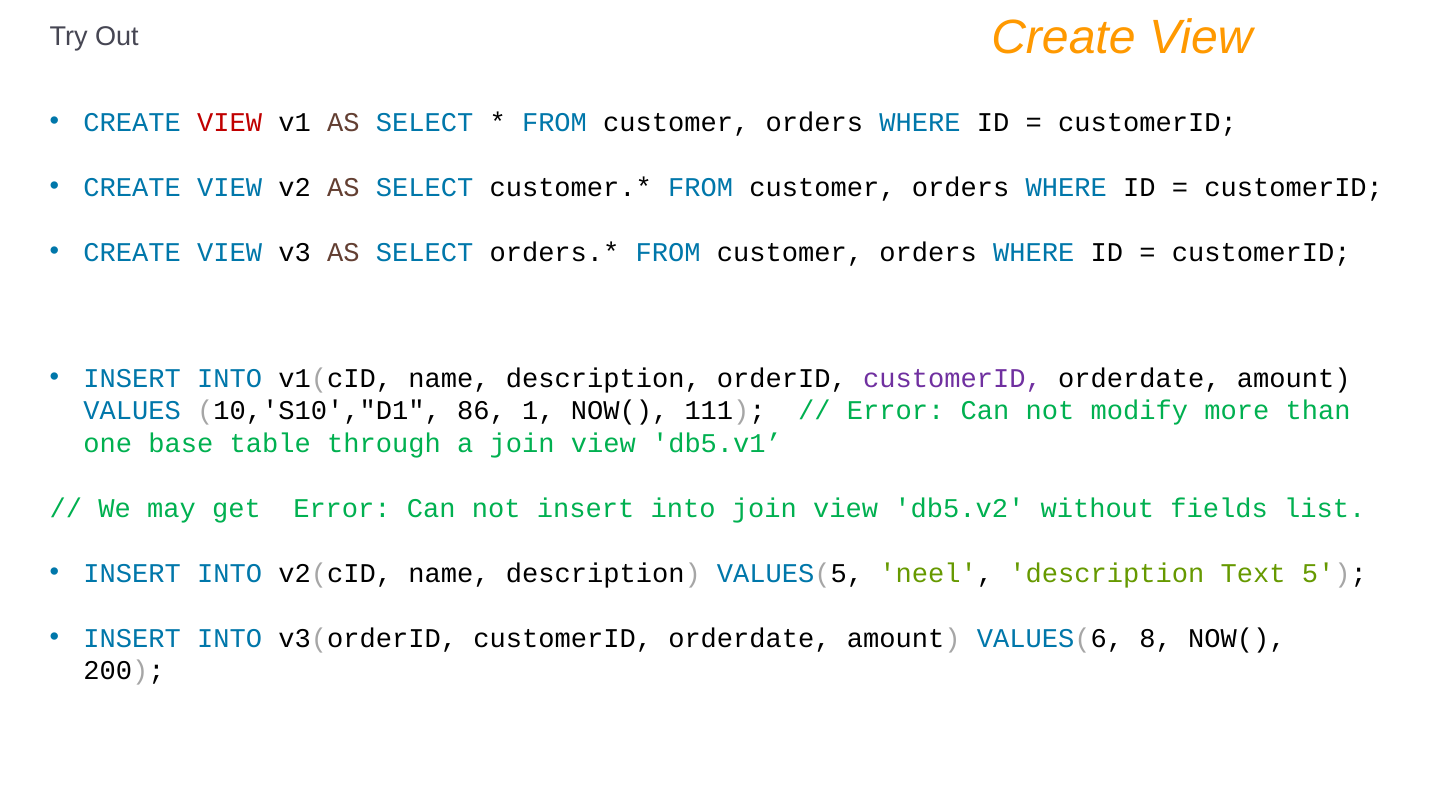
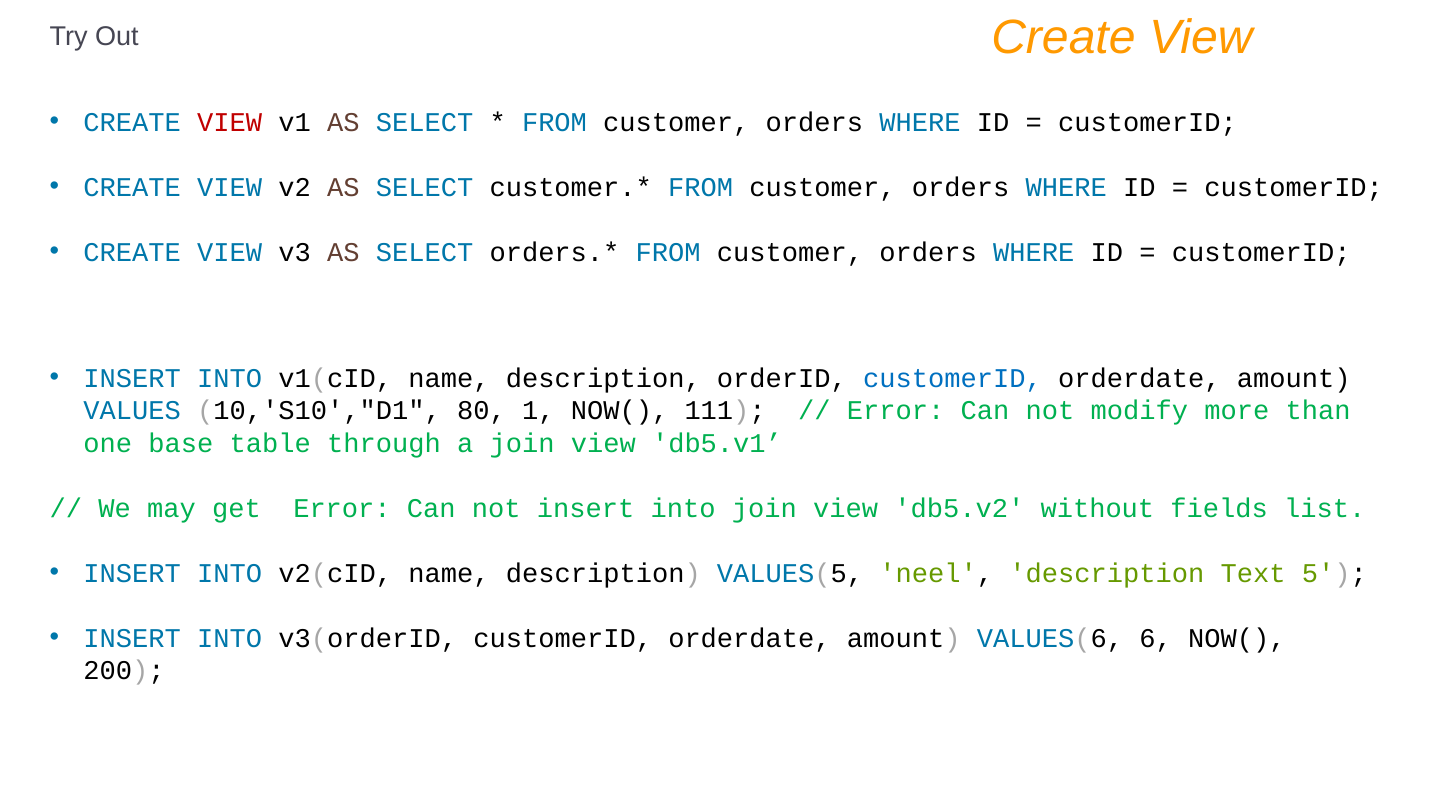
customerID colour: purple -> blue (953, 378)
86: 86 -> 80 (481, 411)
8: 8 -> 6 (1156, 638)
